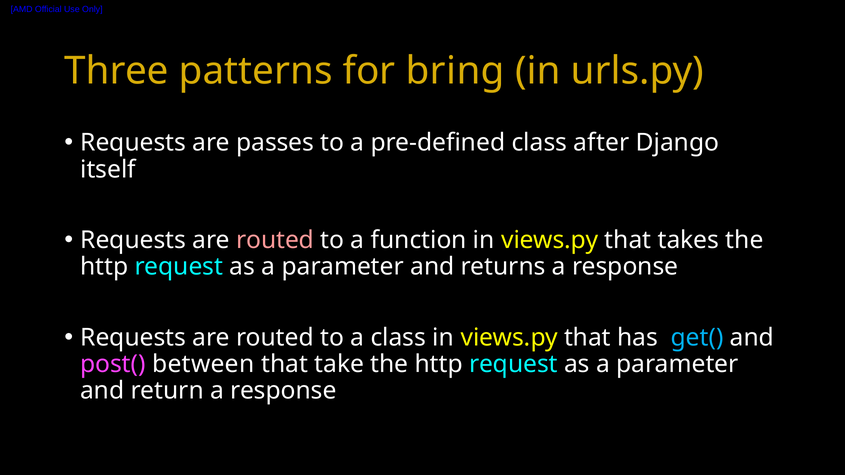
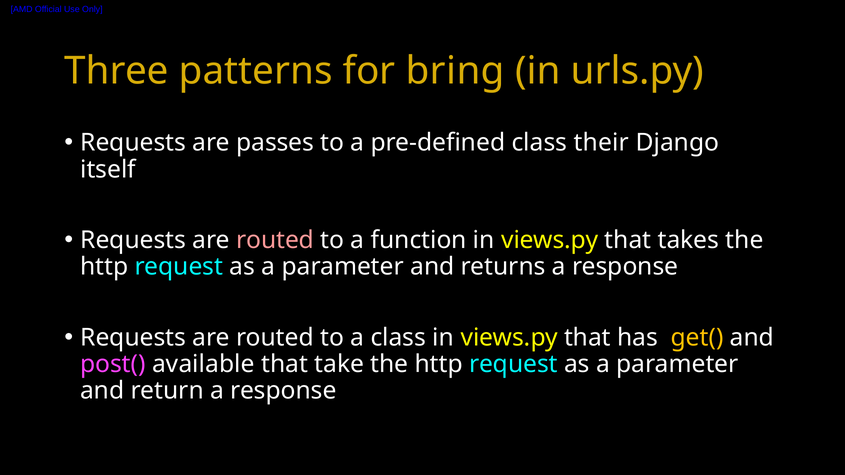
after: after -> their (601, 143)
get( colour: light blue -> yellow (697, 338)
between: between -> available (203, 364)
